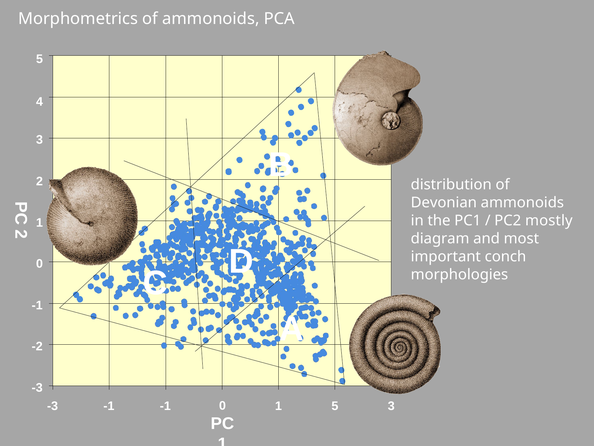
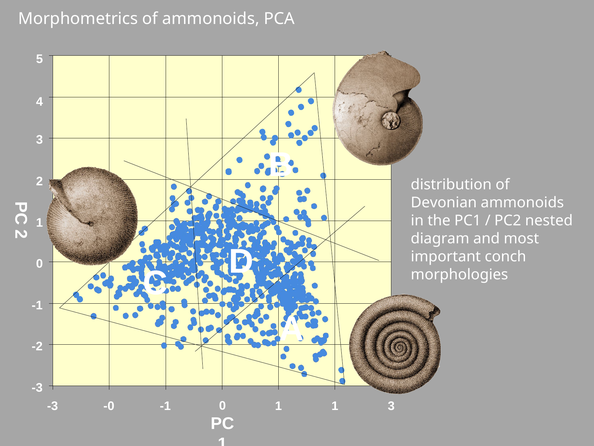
mostly: mostly -> nested (549, 220)
-3 -1: -1 -> -0 (109, 405)
1 5: 5 -> 1 (335, 405)
